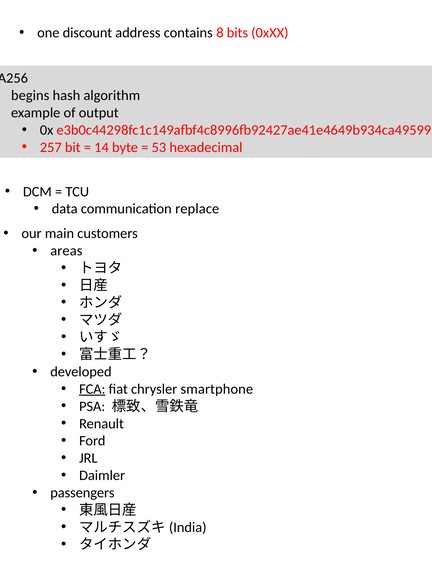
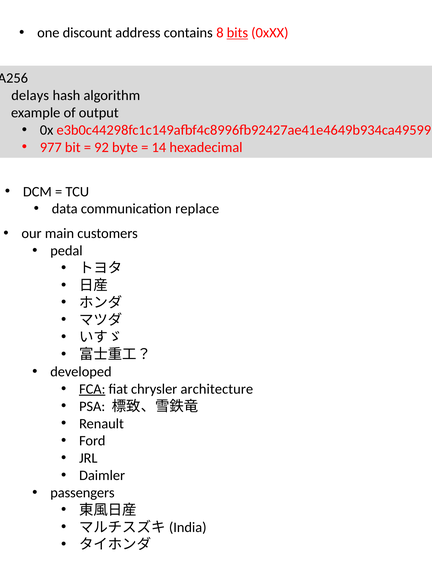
bits underline: none -> present (237, 33)
begins: begins -> delays (30, 95)
257: 257 -> 977 (51, 147)
14: 14 -> 92 (102, 147)
53: 53 -> 14 (159, 147)
areas: areas -> pedal (66, 251)
smartphone: smartphone -> architecture (217, 389)
